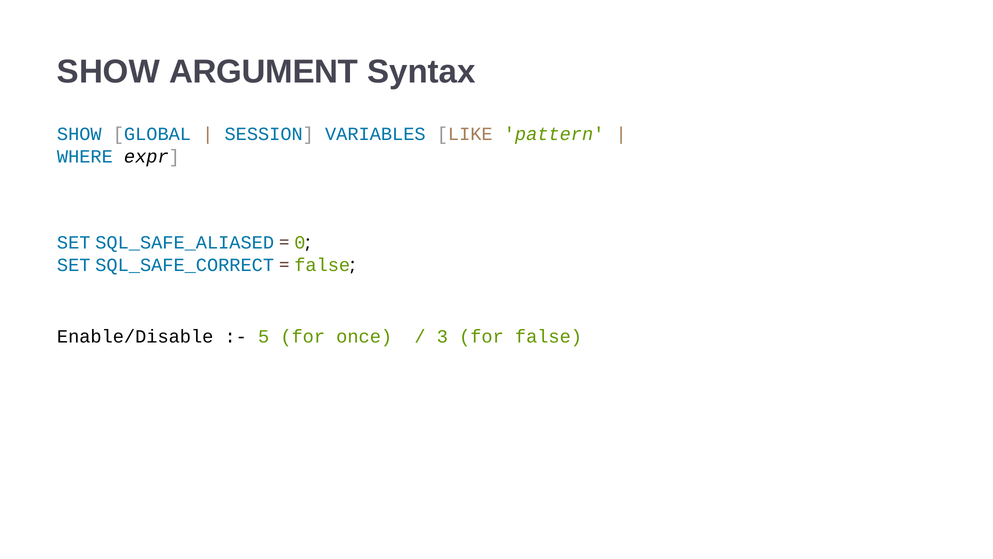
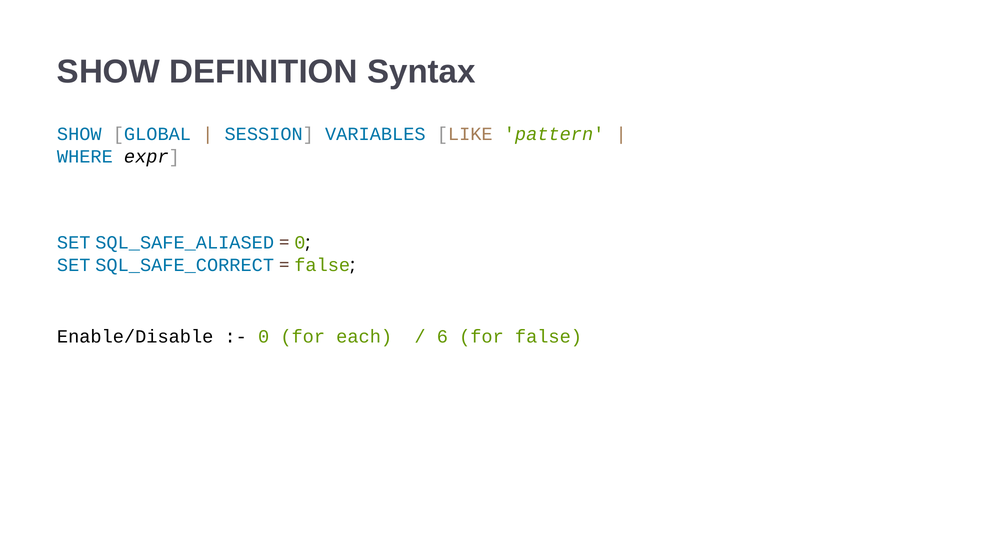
ARGUMENT: ARGUMENT -> DEFINITION (263, 72)
5: 5 -> 0 (264, 336)
once: once -> each (364, 336)
3: 3 -> 6 (442, 336)
